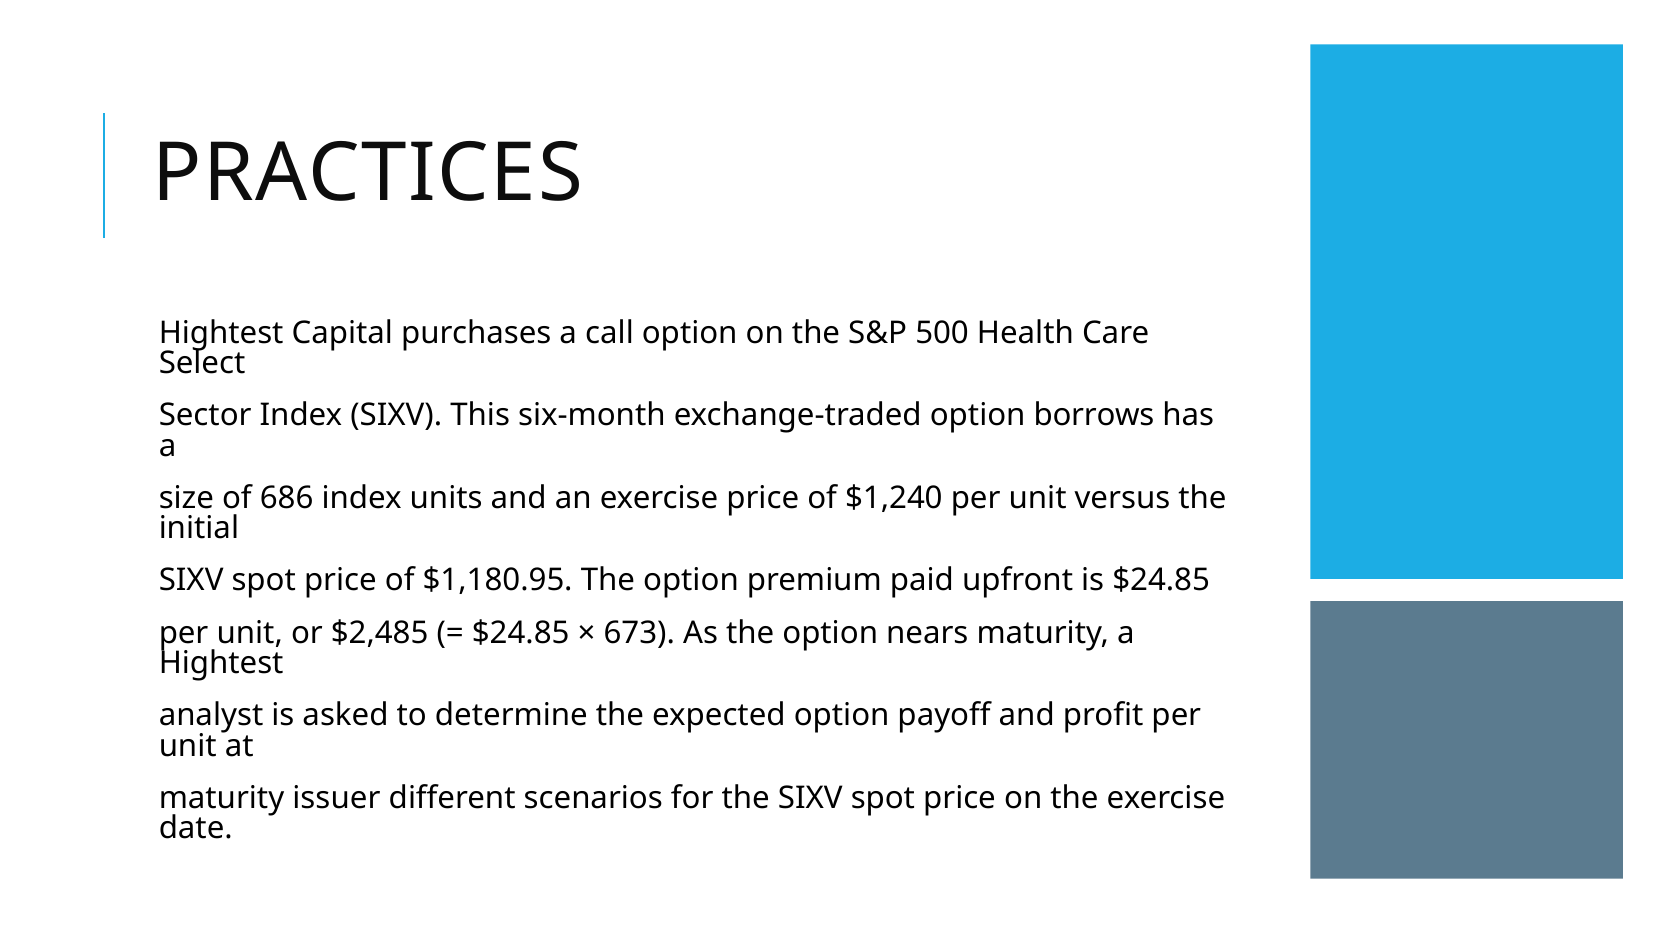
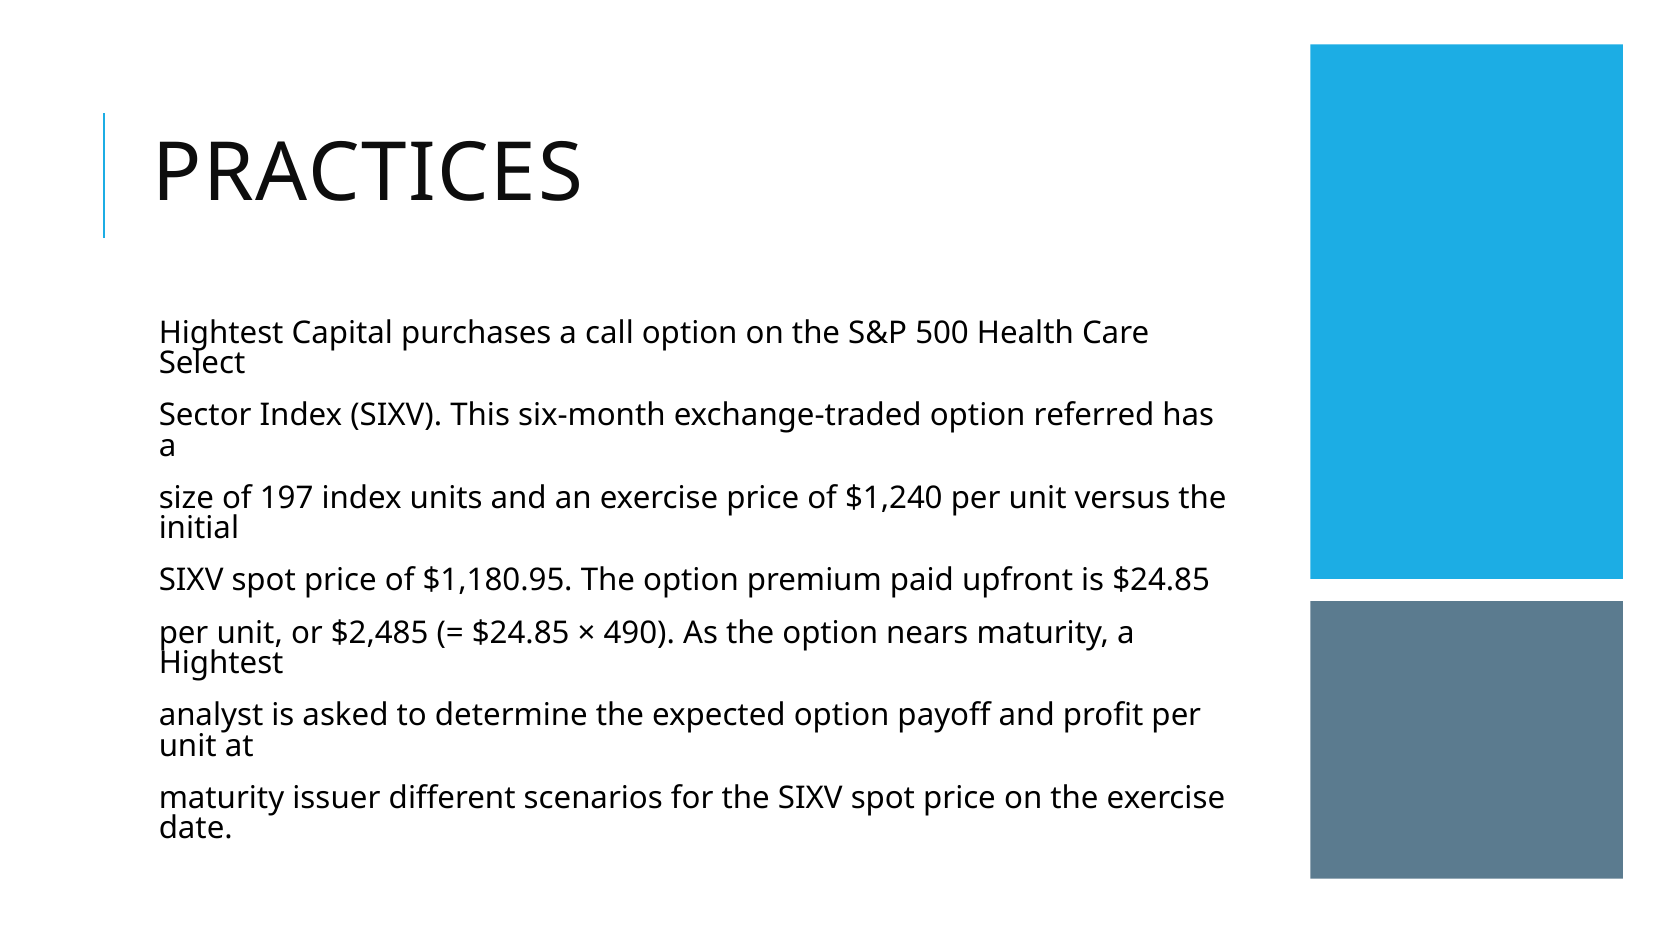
borrows: borrows -> referred (1094, 415)
686: 686 -> 197 (287, 498)
673: 673 -> 490 (639, 633)
